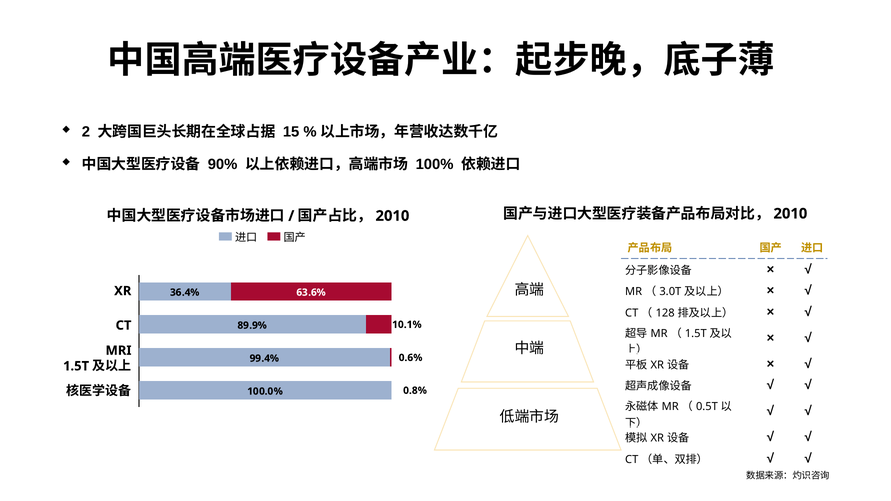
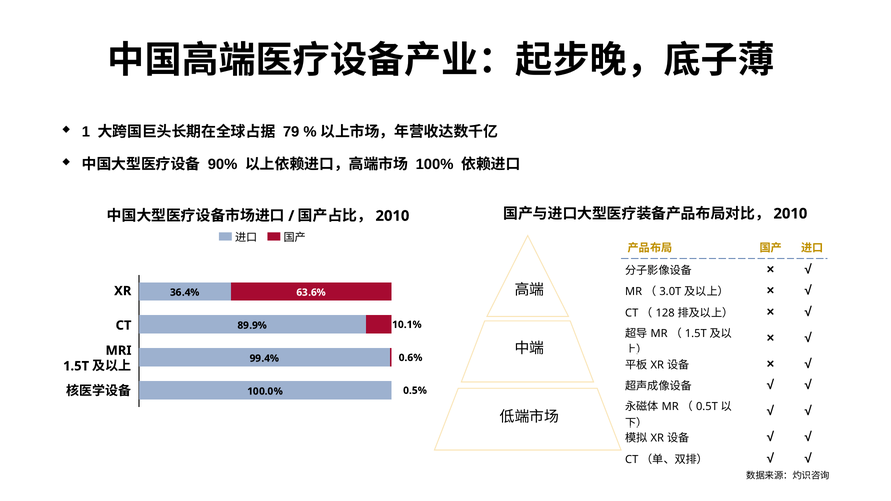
2: 2 -> 1 (86, 132)
15: 15 -> 79 (291, 132)
0.8%: 0.8% -> 0.5% (415, 391)
